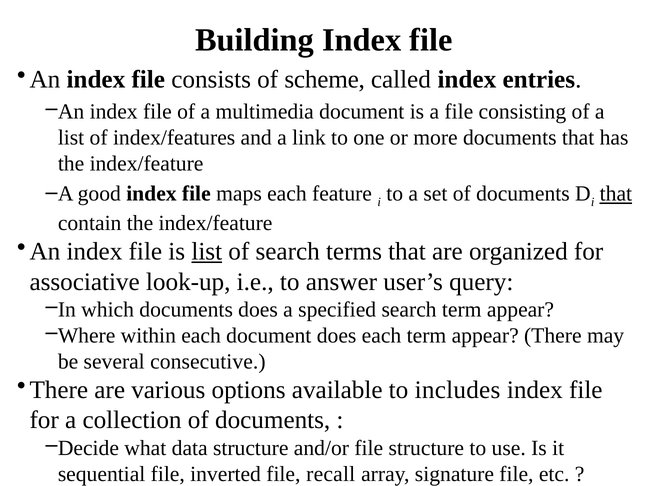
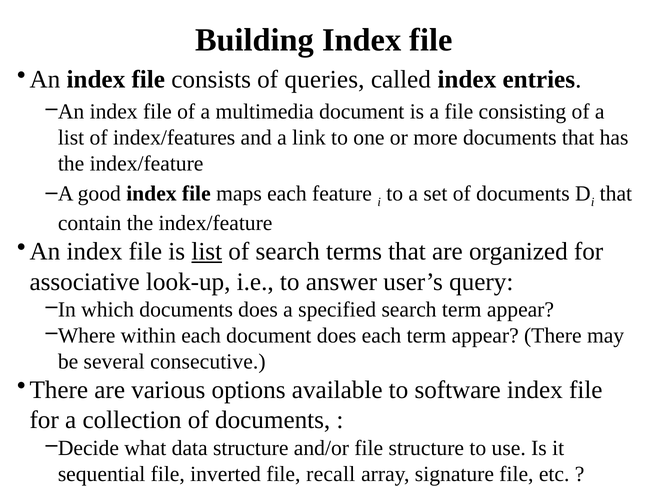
scheme: scheme -> queries (324, 80)
that underline: present -> none (616, 194)
includes: includes -> software (458, 390)
